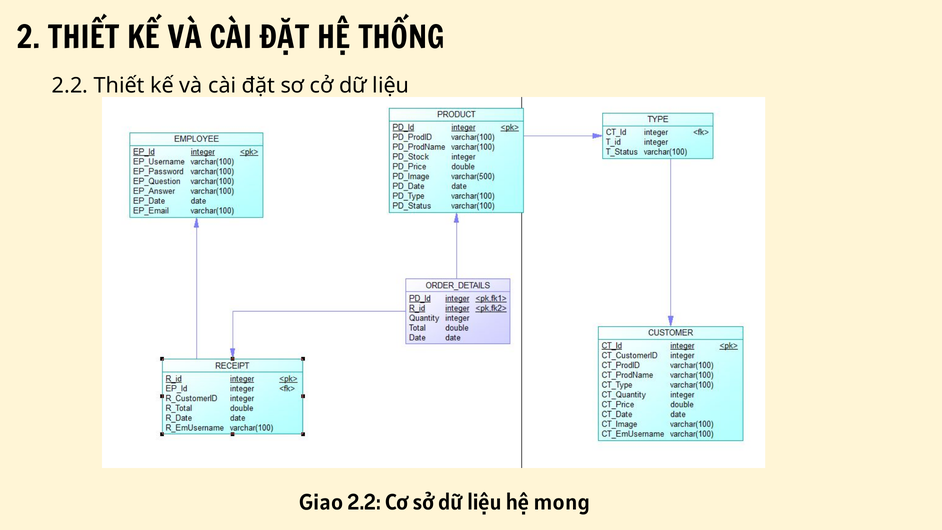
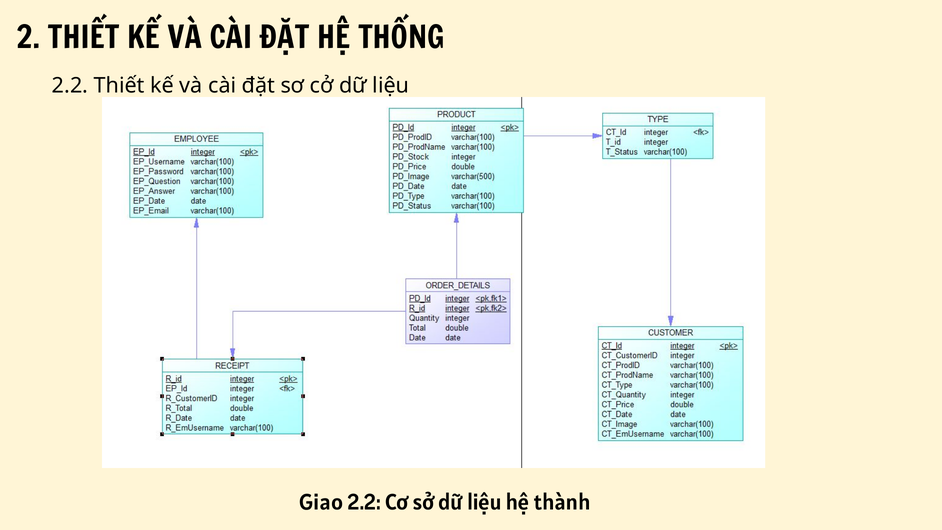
mong: mong -> thành (562, 502)
